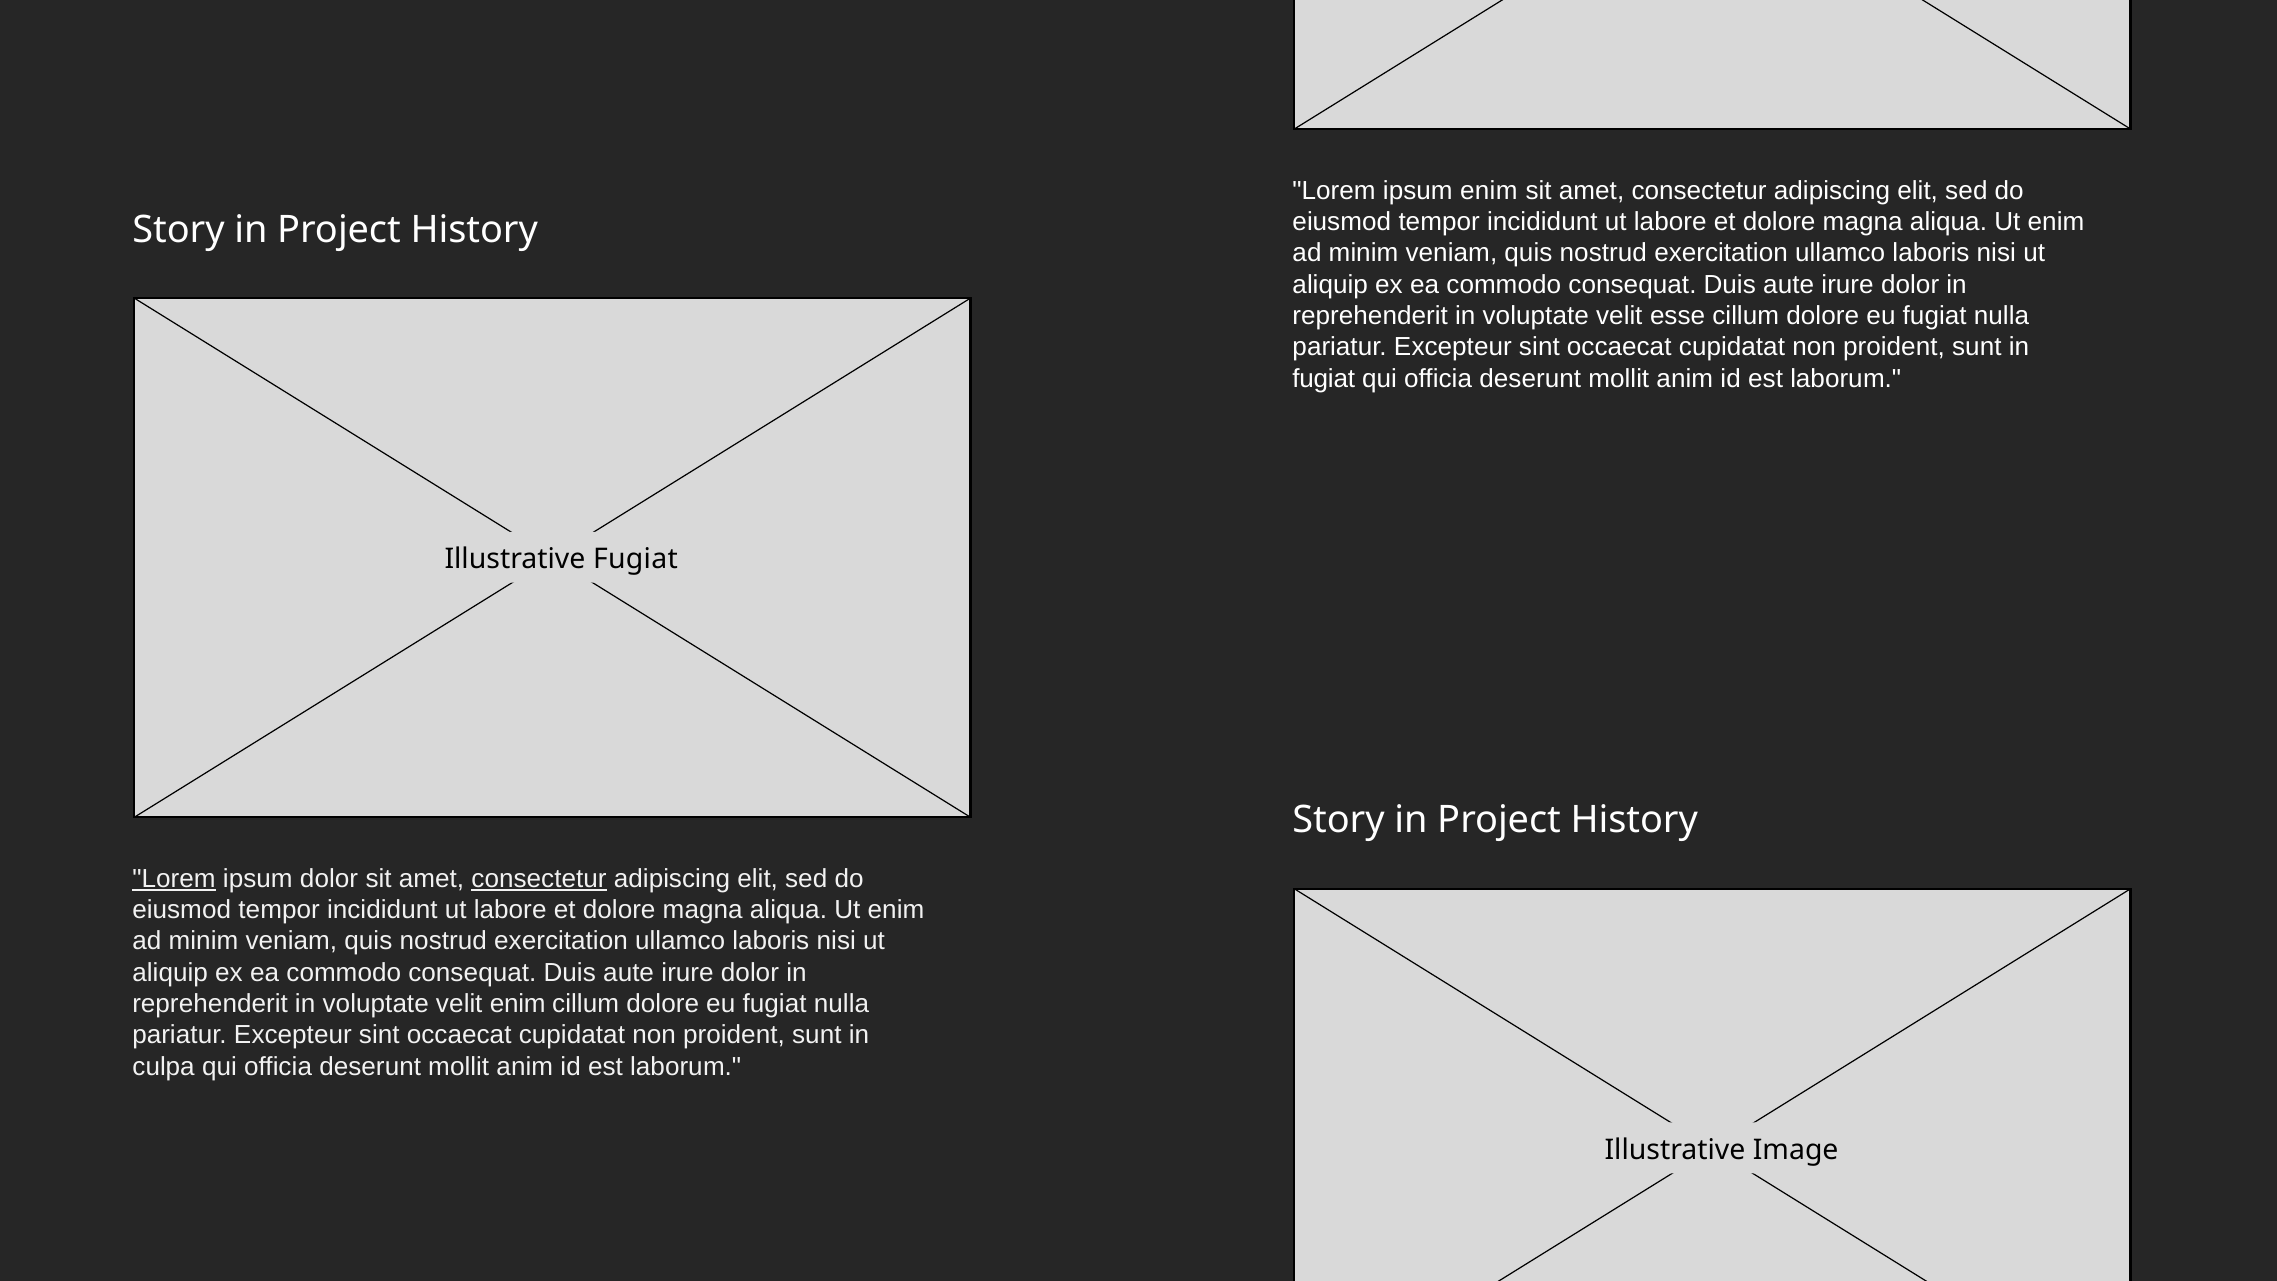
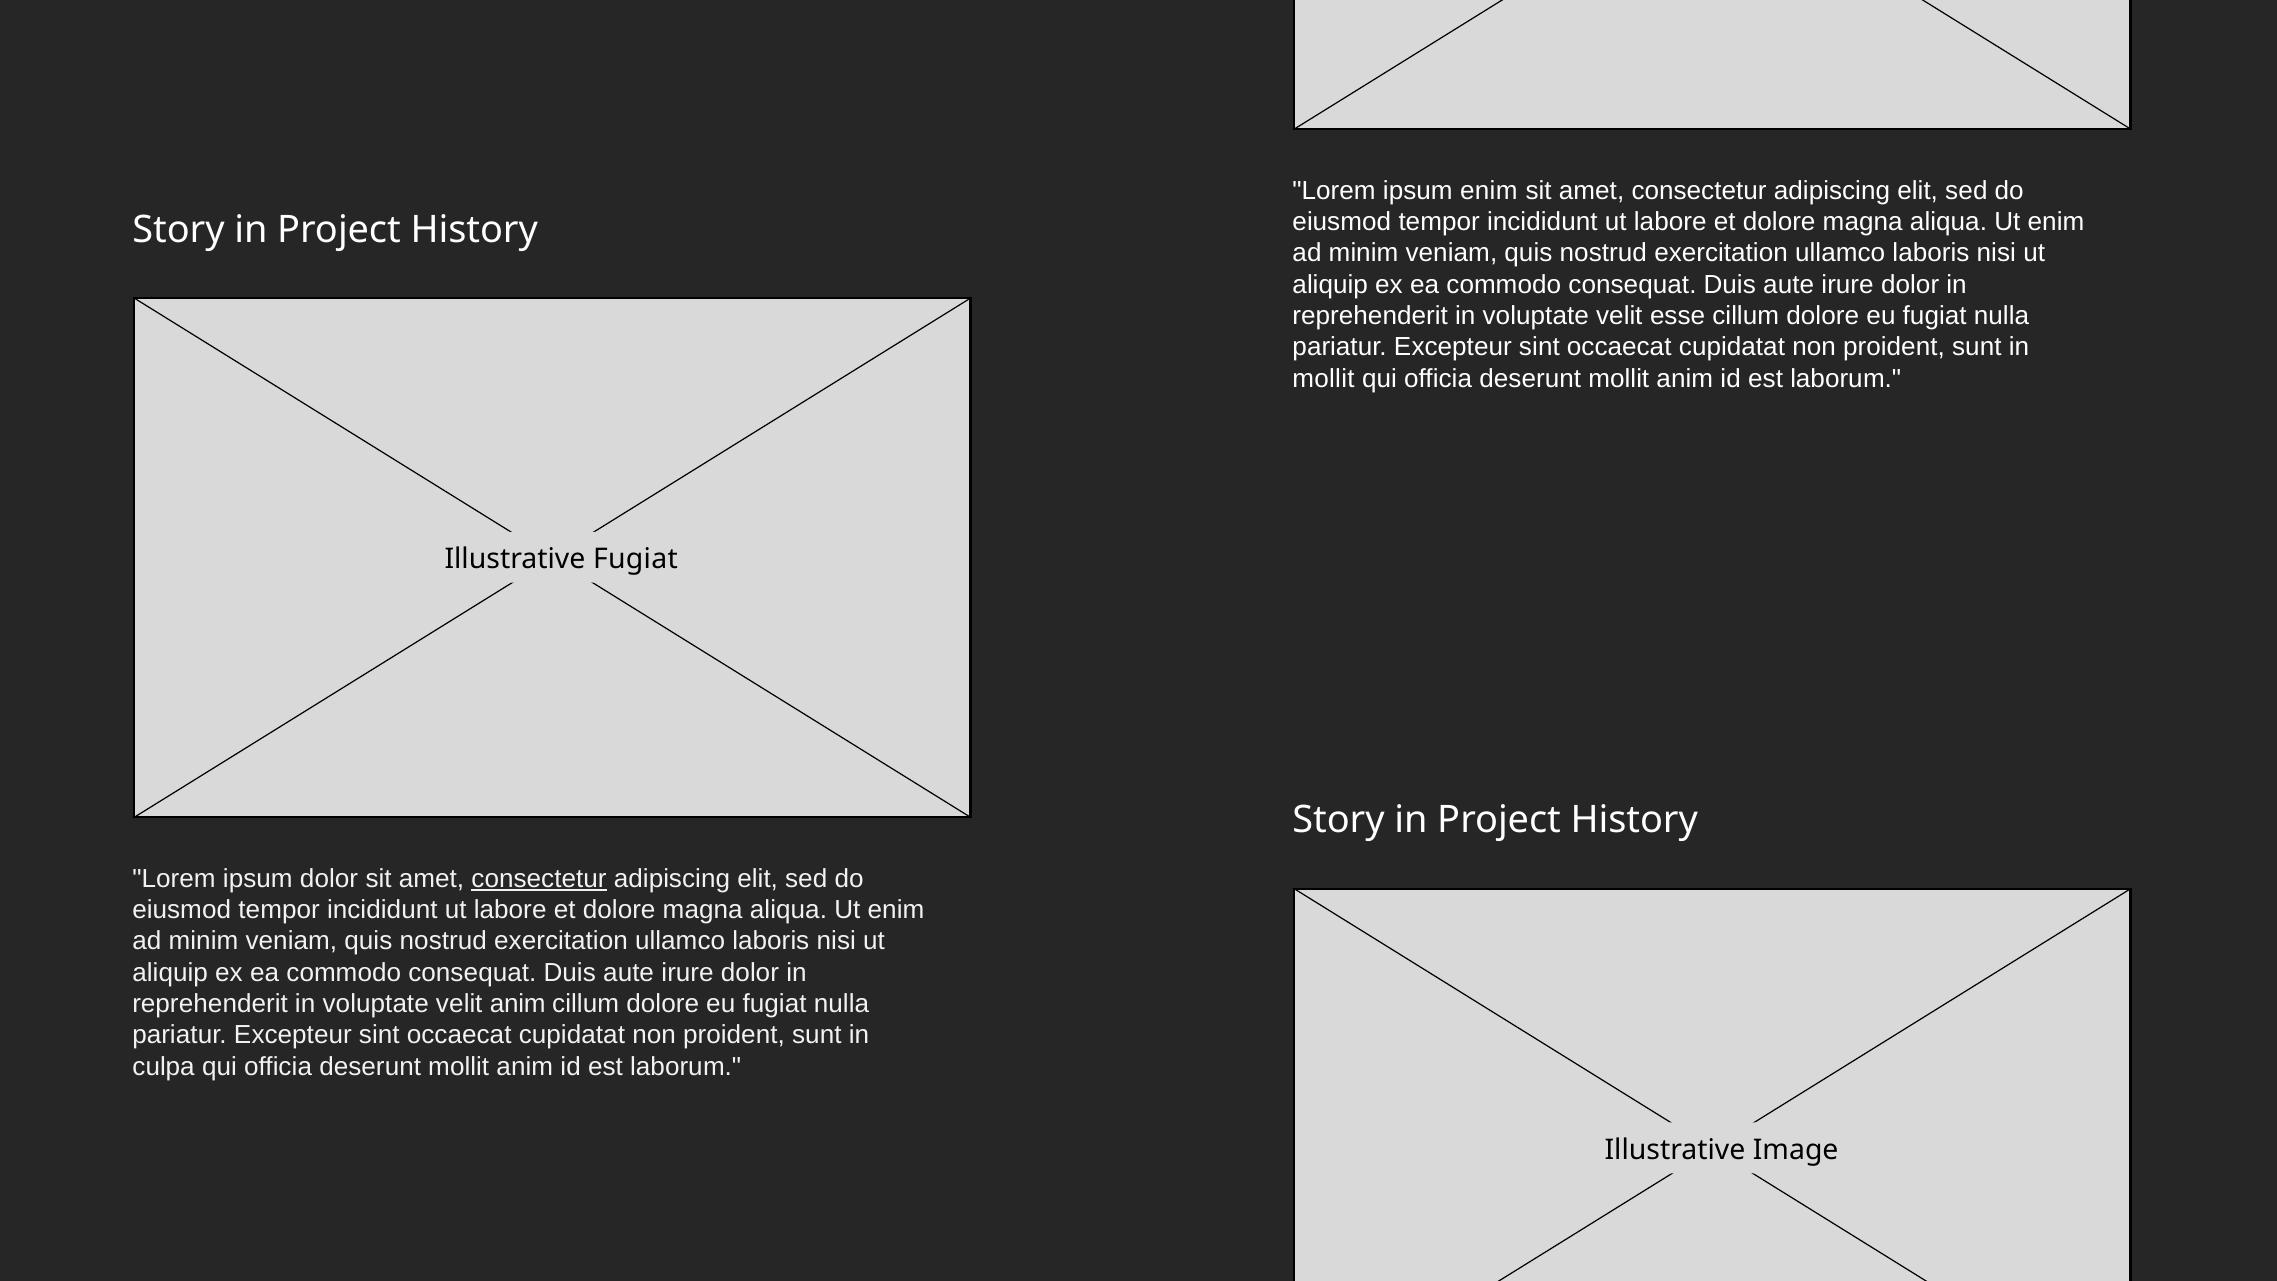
fugiat: fugiat -> mollit (1324, 378)
Lorem underline: present -> none (174, 879)
velit enim: enim -> anim (518, 1004)
